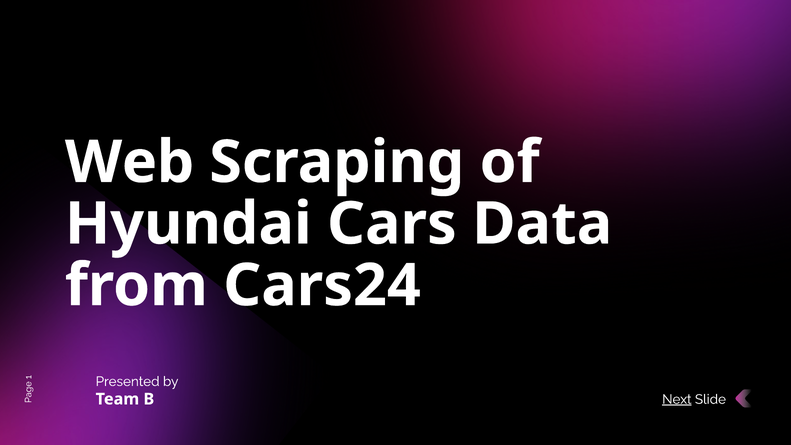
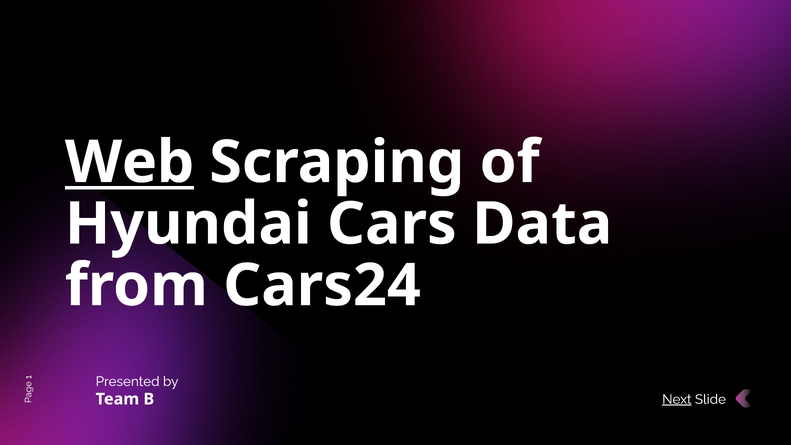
Web underline: none -> present (130, 162)
